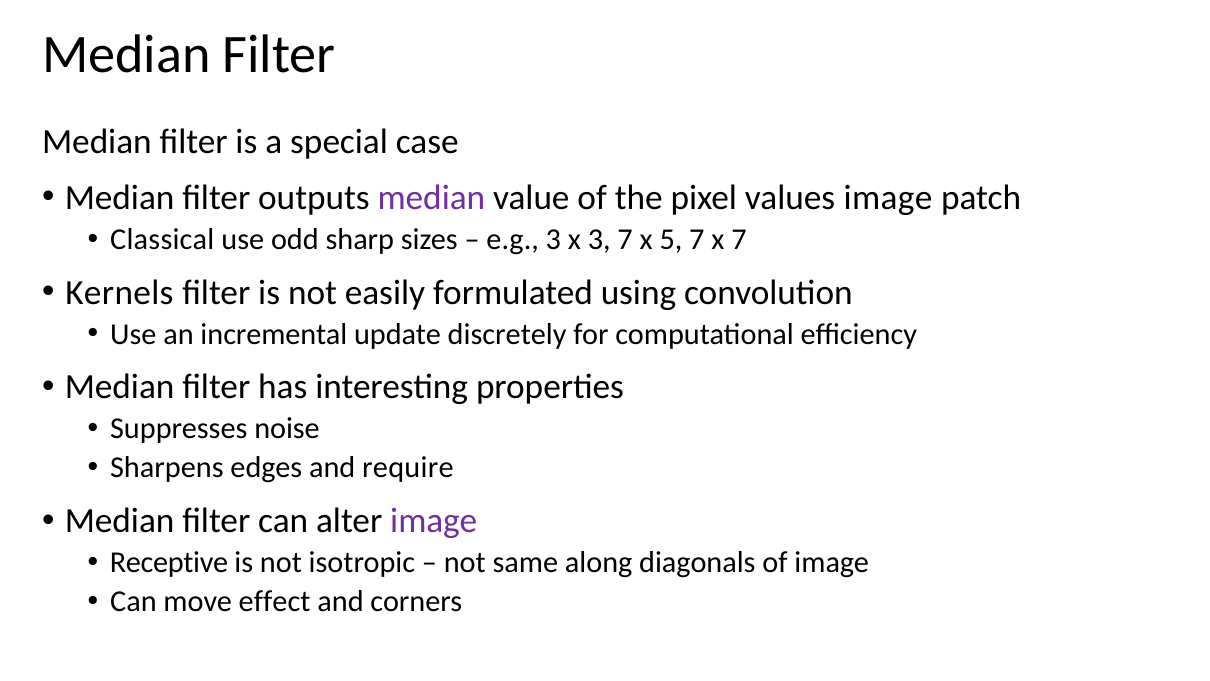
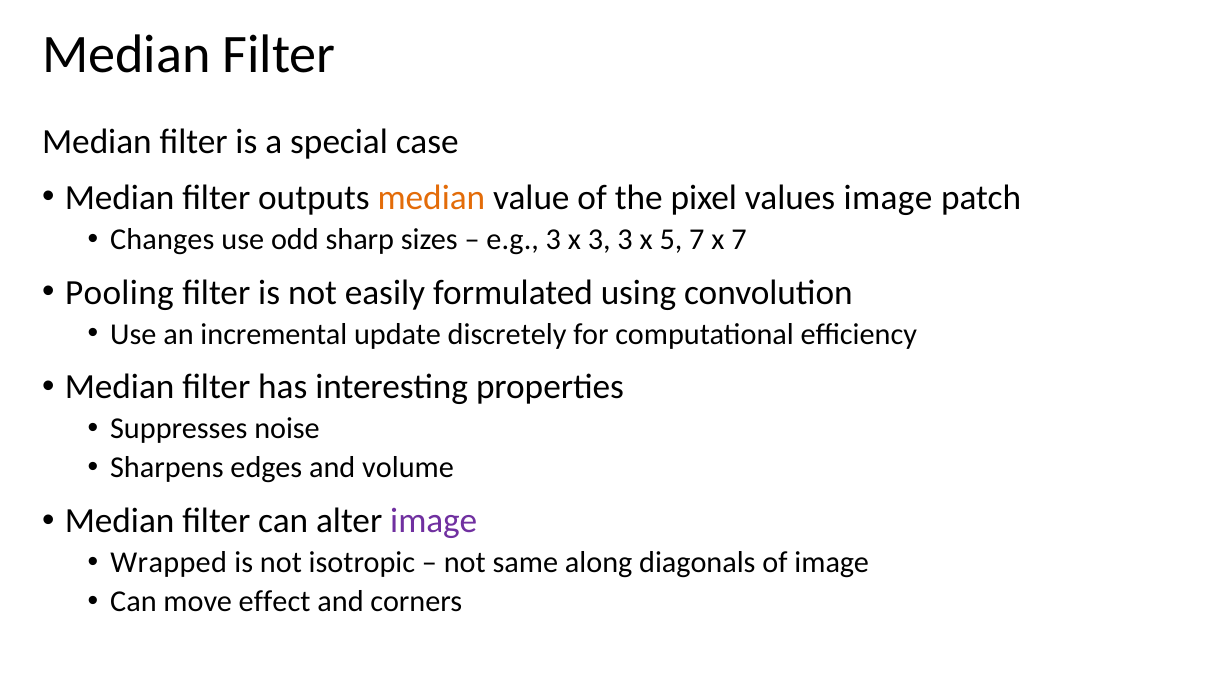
median colour: purple -> orange (431, 198)
Classical: Classical -> Changes (162, 239)
3 7: 7 -> 3 (625, 239)
Kernels: Kernels -> Pooling (119, 292)
require: require -> volume (408, 468)
Receptive: Receptive -> Wrapped (169, 562)
